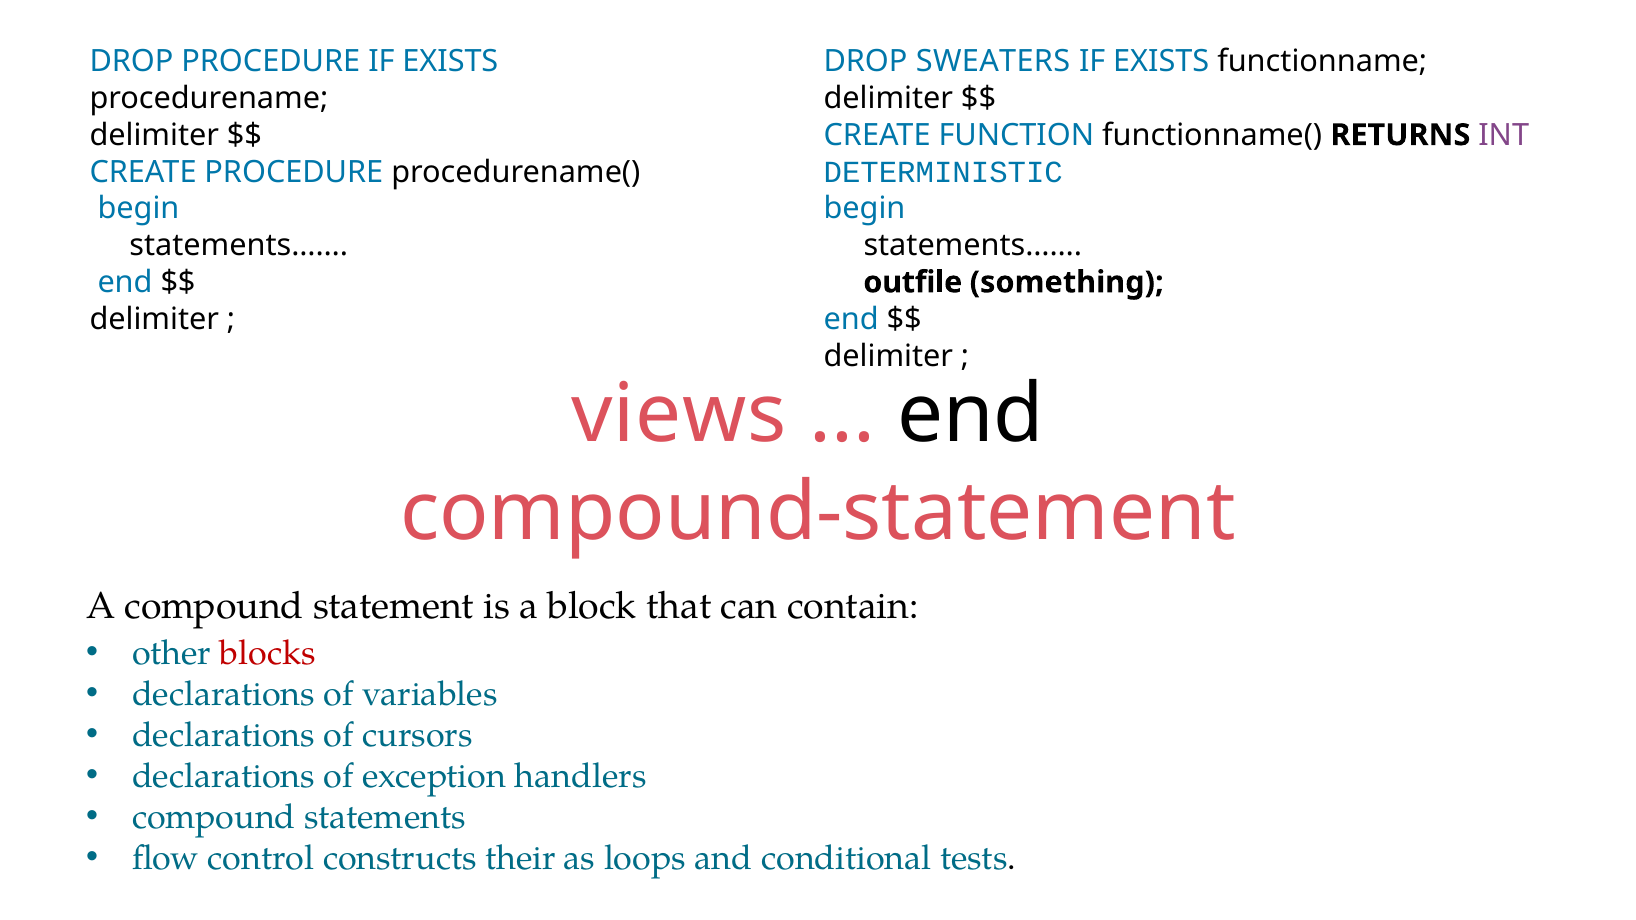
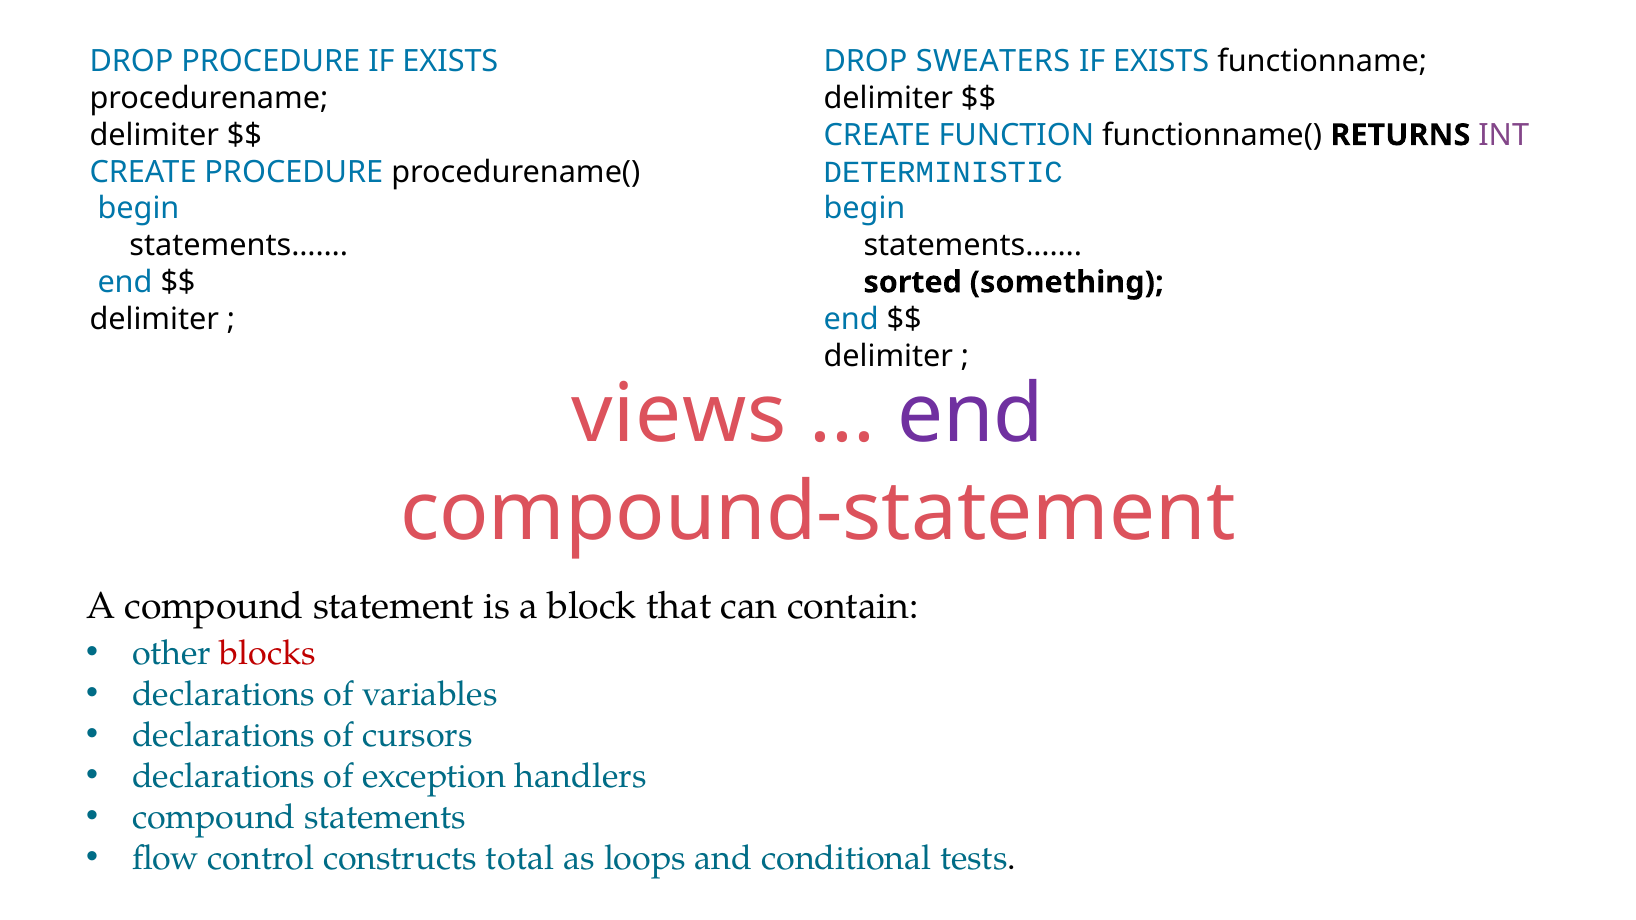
outfile: outfile -> sorted (913, 282)
end colour: black -> purple (970, 415)
their: their -> total (520, 858)
